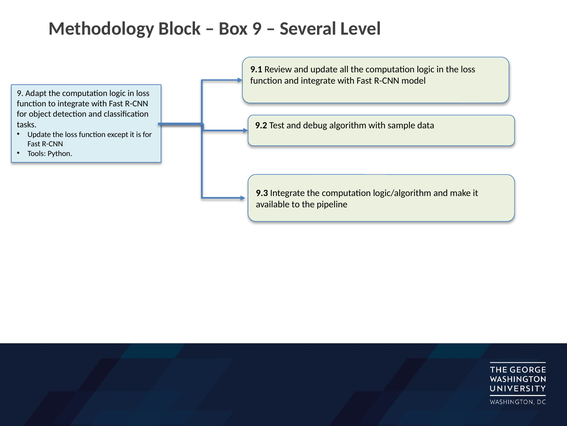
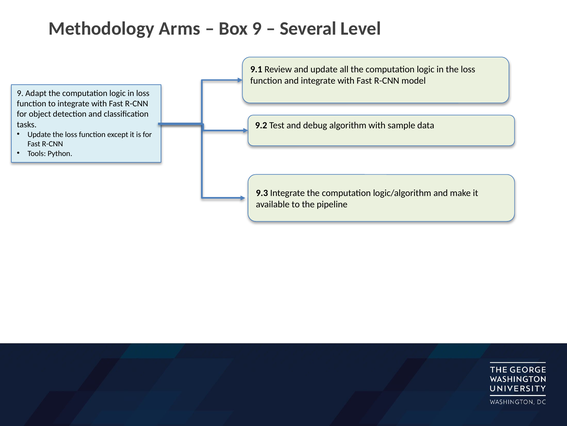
Block: Block -> Arms (180, 28)
